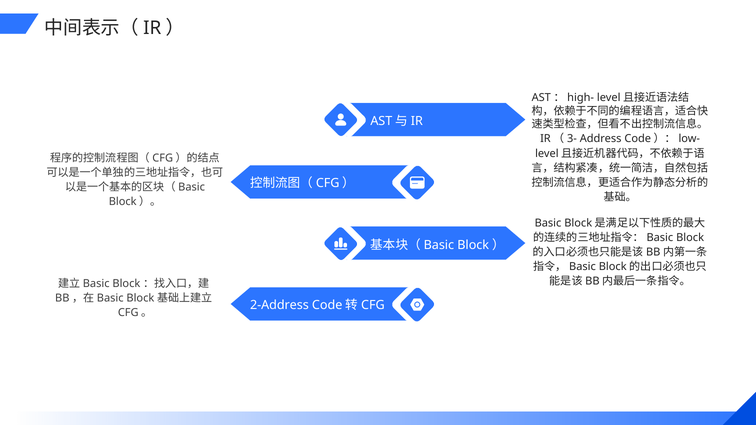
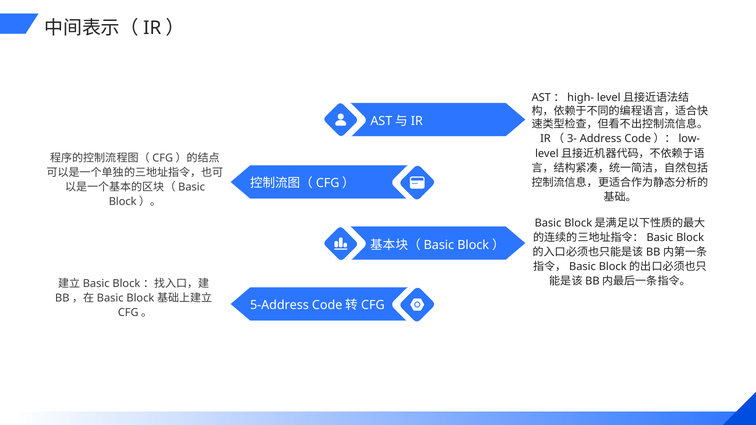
2-Address: 2-Address -> 5-Address (279, 305)
